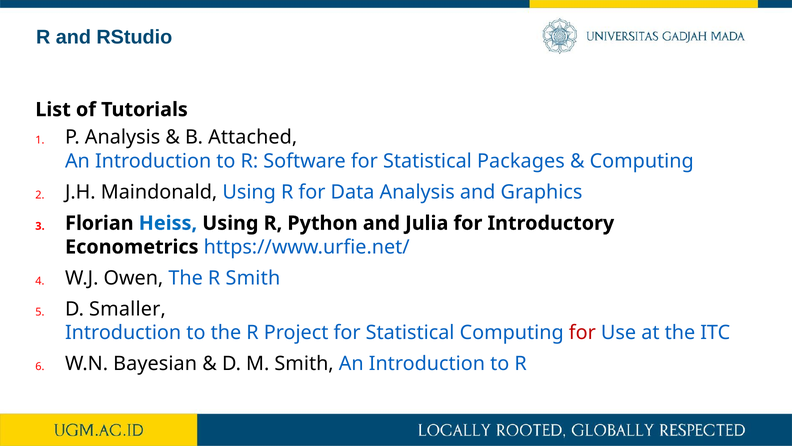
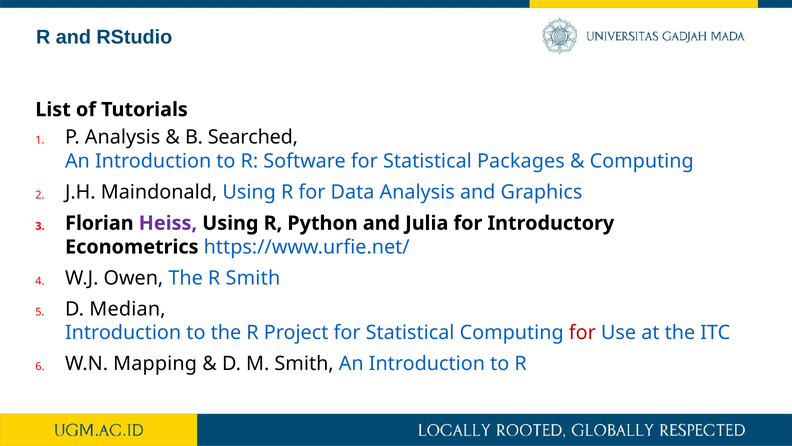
Attached: Attached -> Searched (253, 137)
Heiss colour: blue -> purple (168, 223)
Smaller: Smaller -> Median (127, 309)
Bayesian: Bayesian -> Mapping (155, 363)
